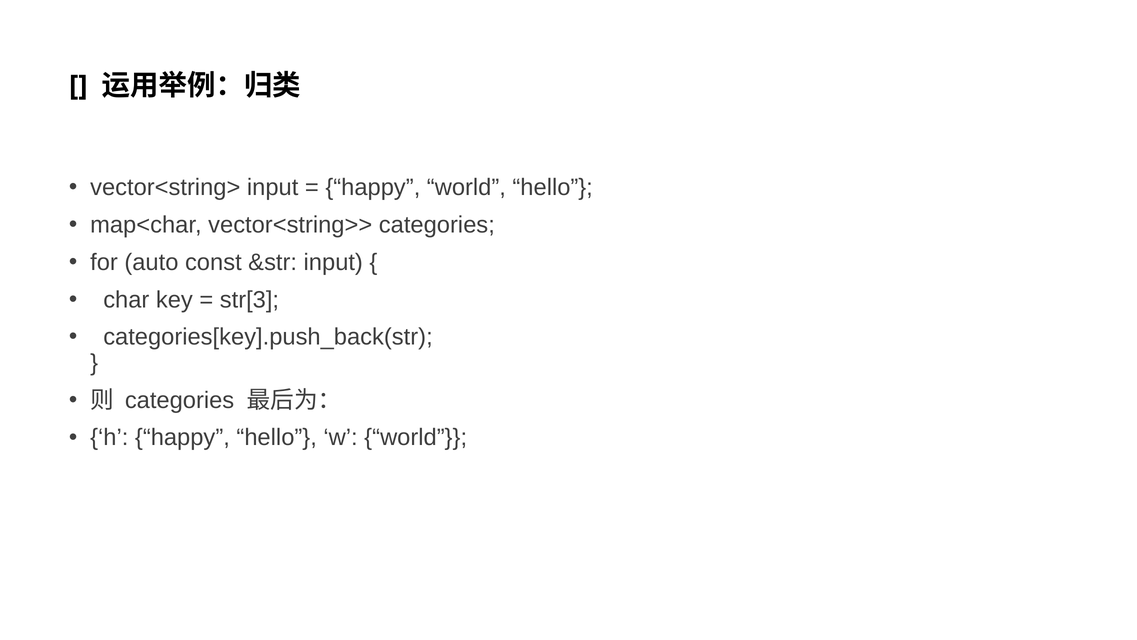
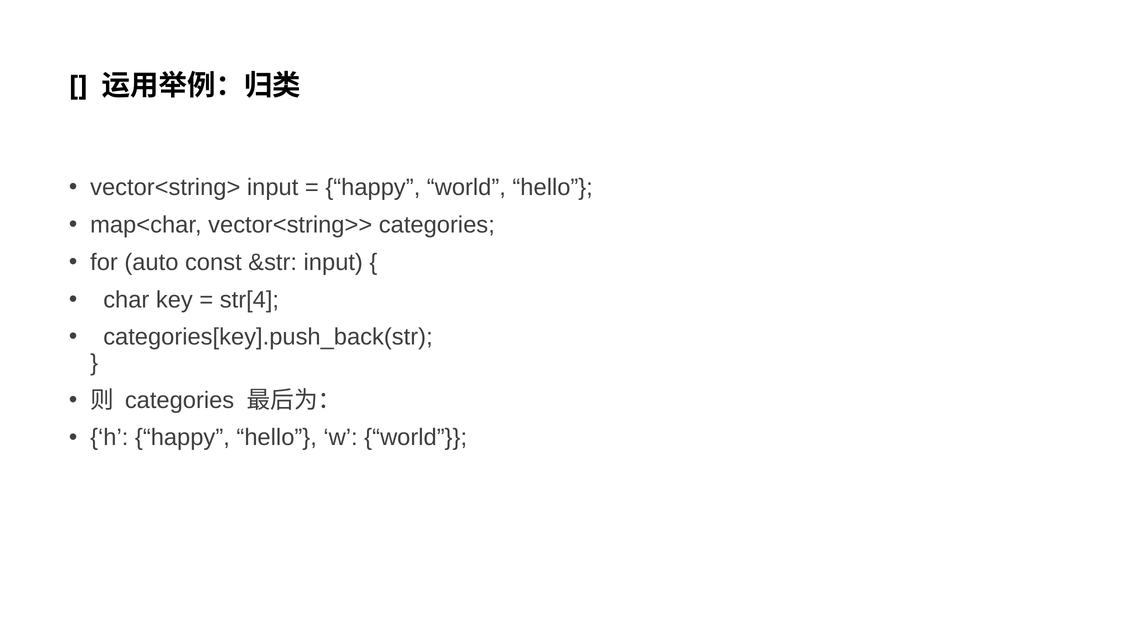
str[3: str[3 -> str[4 (249, 299)
